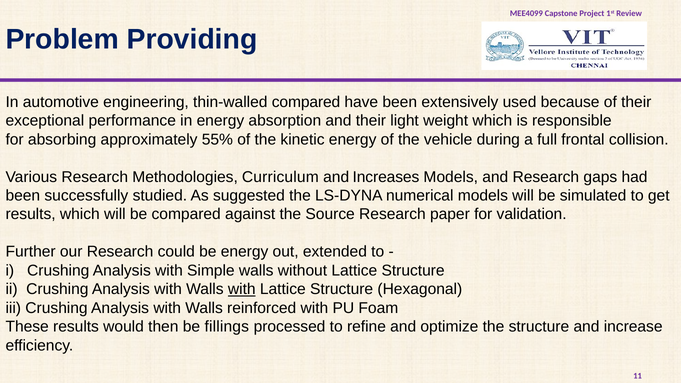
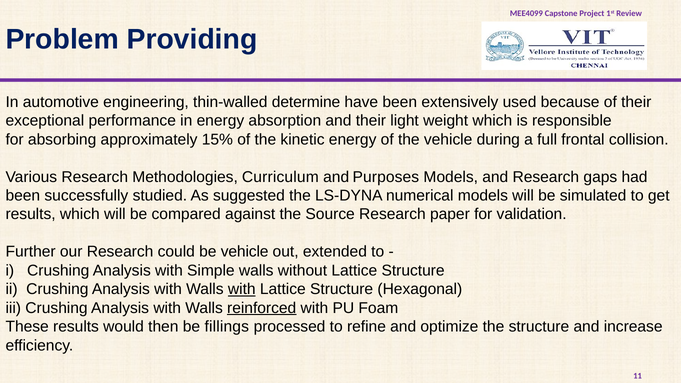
thin-walled compared: compared -> determine (306, 102)
55%: 55% -> 15% (217, 139)
Increases: Increases -> Purposes (386, 177)
be energy: energy -> vehicle (245, 252)
reinforced underline: none -> present (262, 308)
